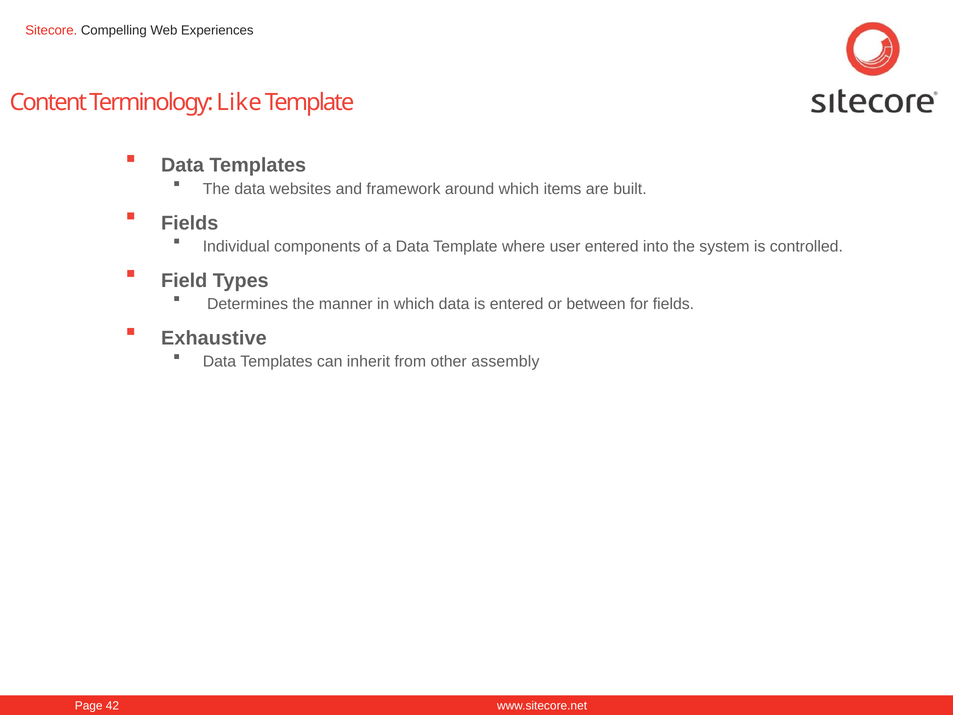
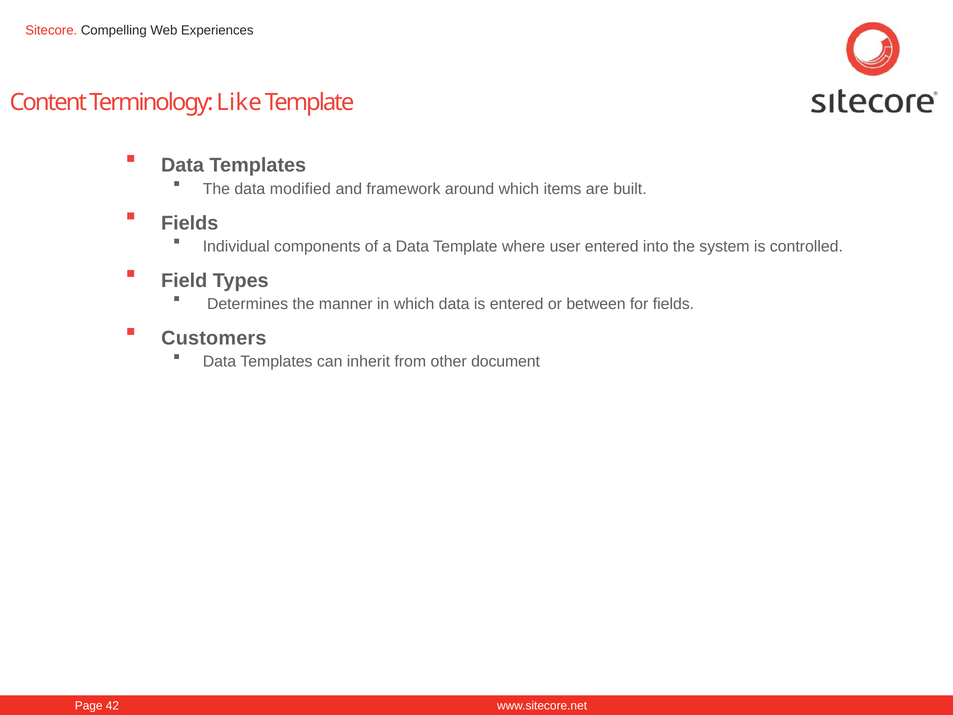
websites: websites -> modified (300, 189)
Exhaustive: Exhaustive -> Customers (214, 338)
assembly: assembly -> document (506, 362)
